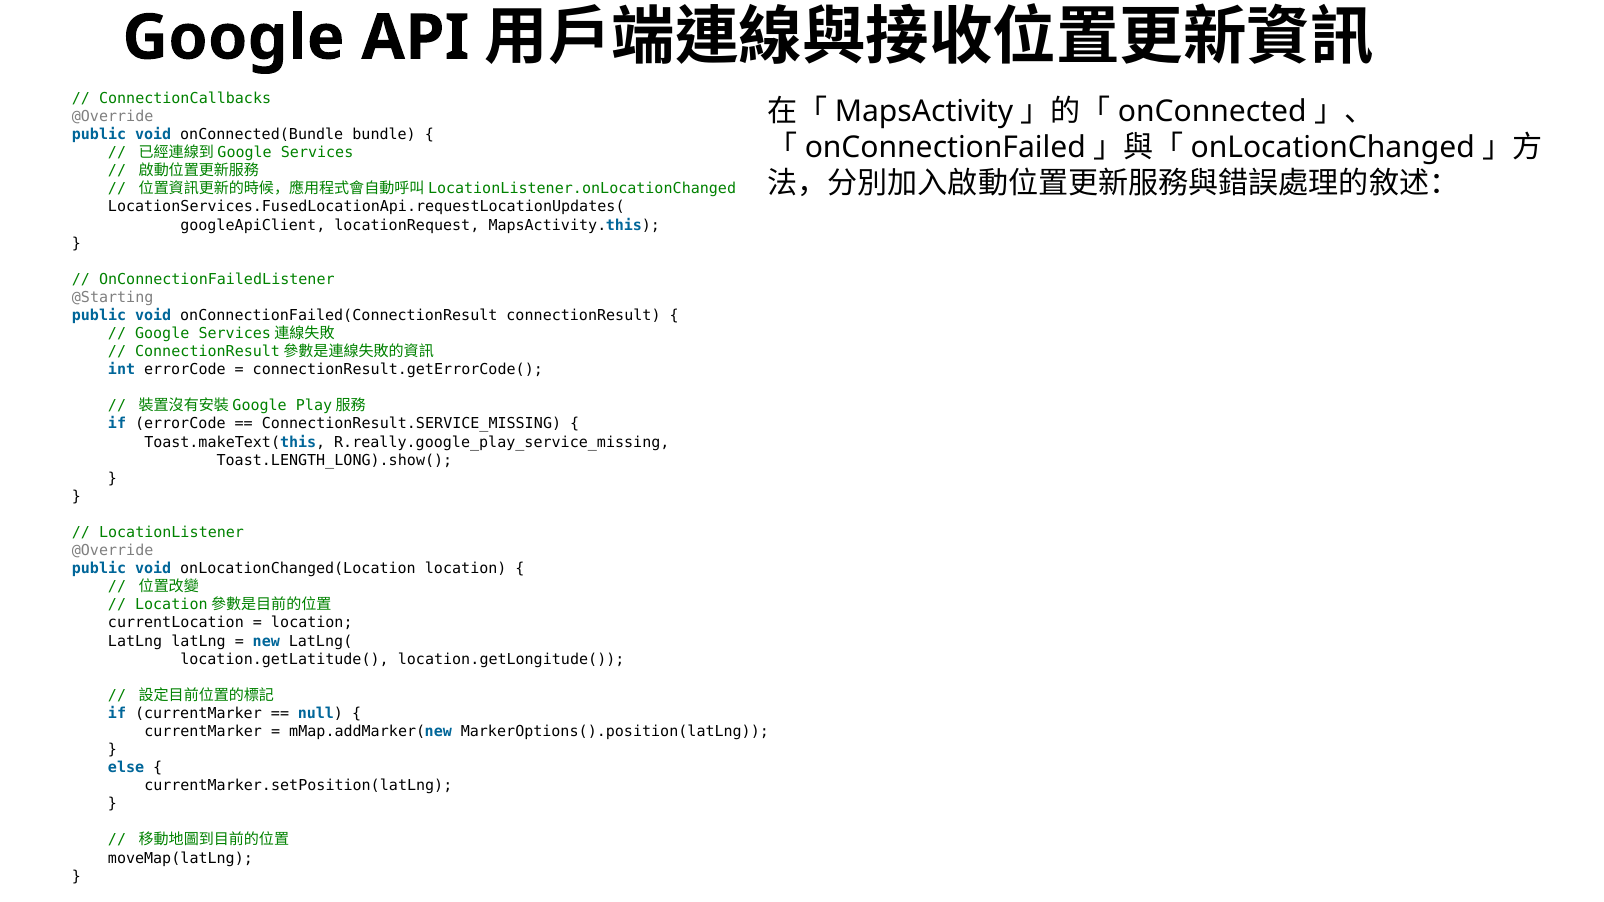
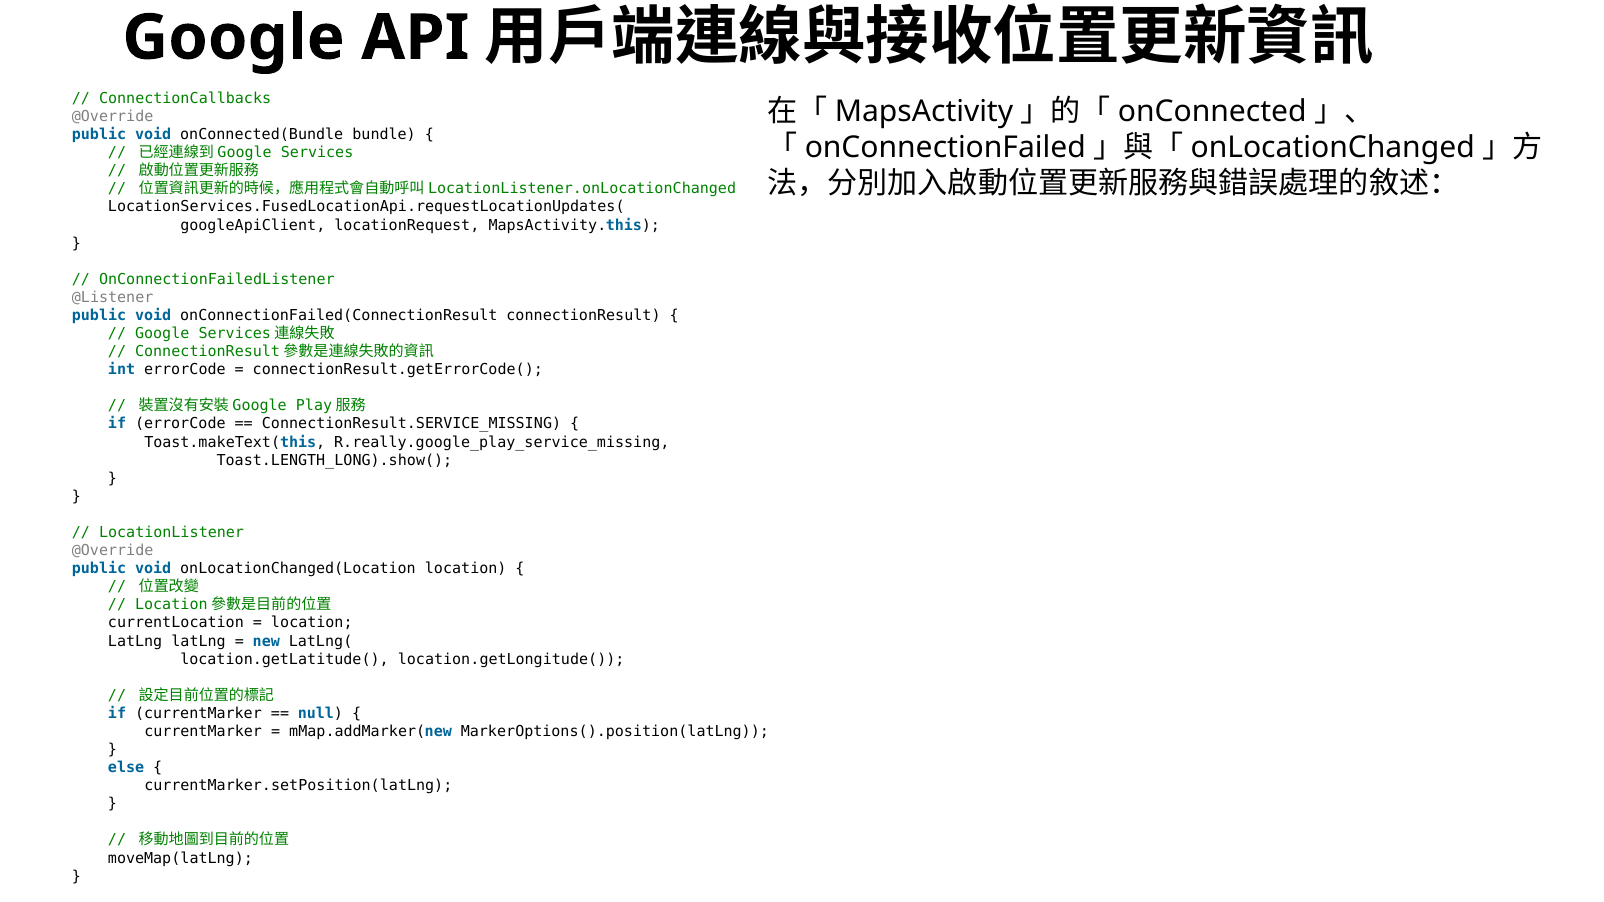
@Starting: @Starting -> @Listener (113, 297)
